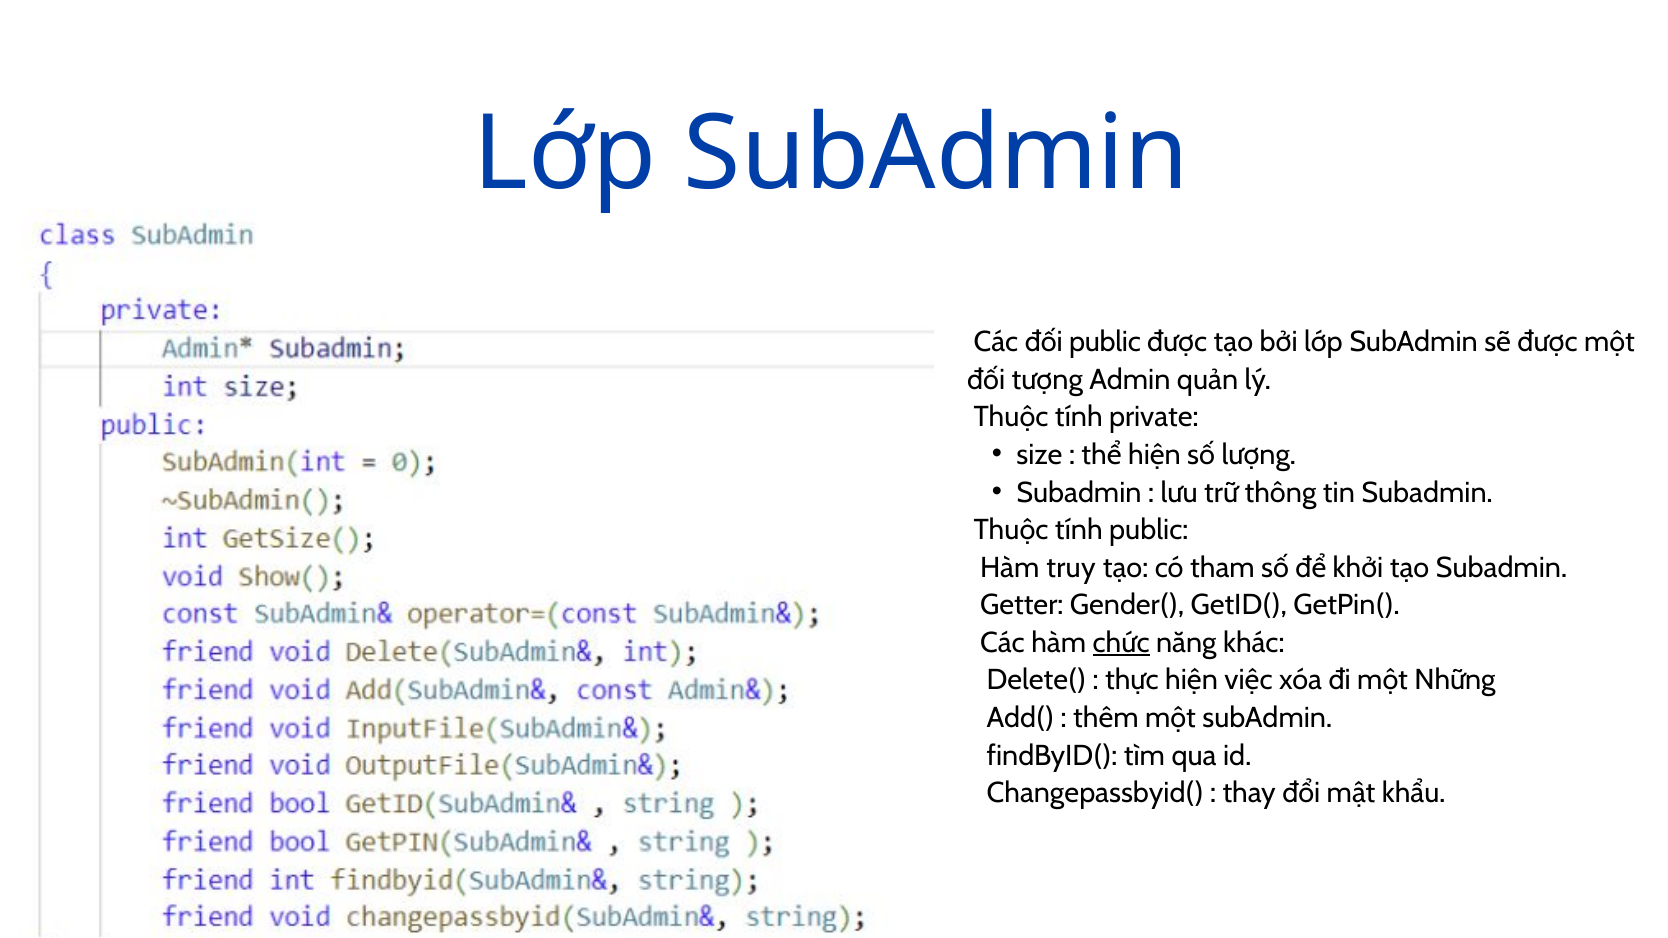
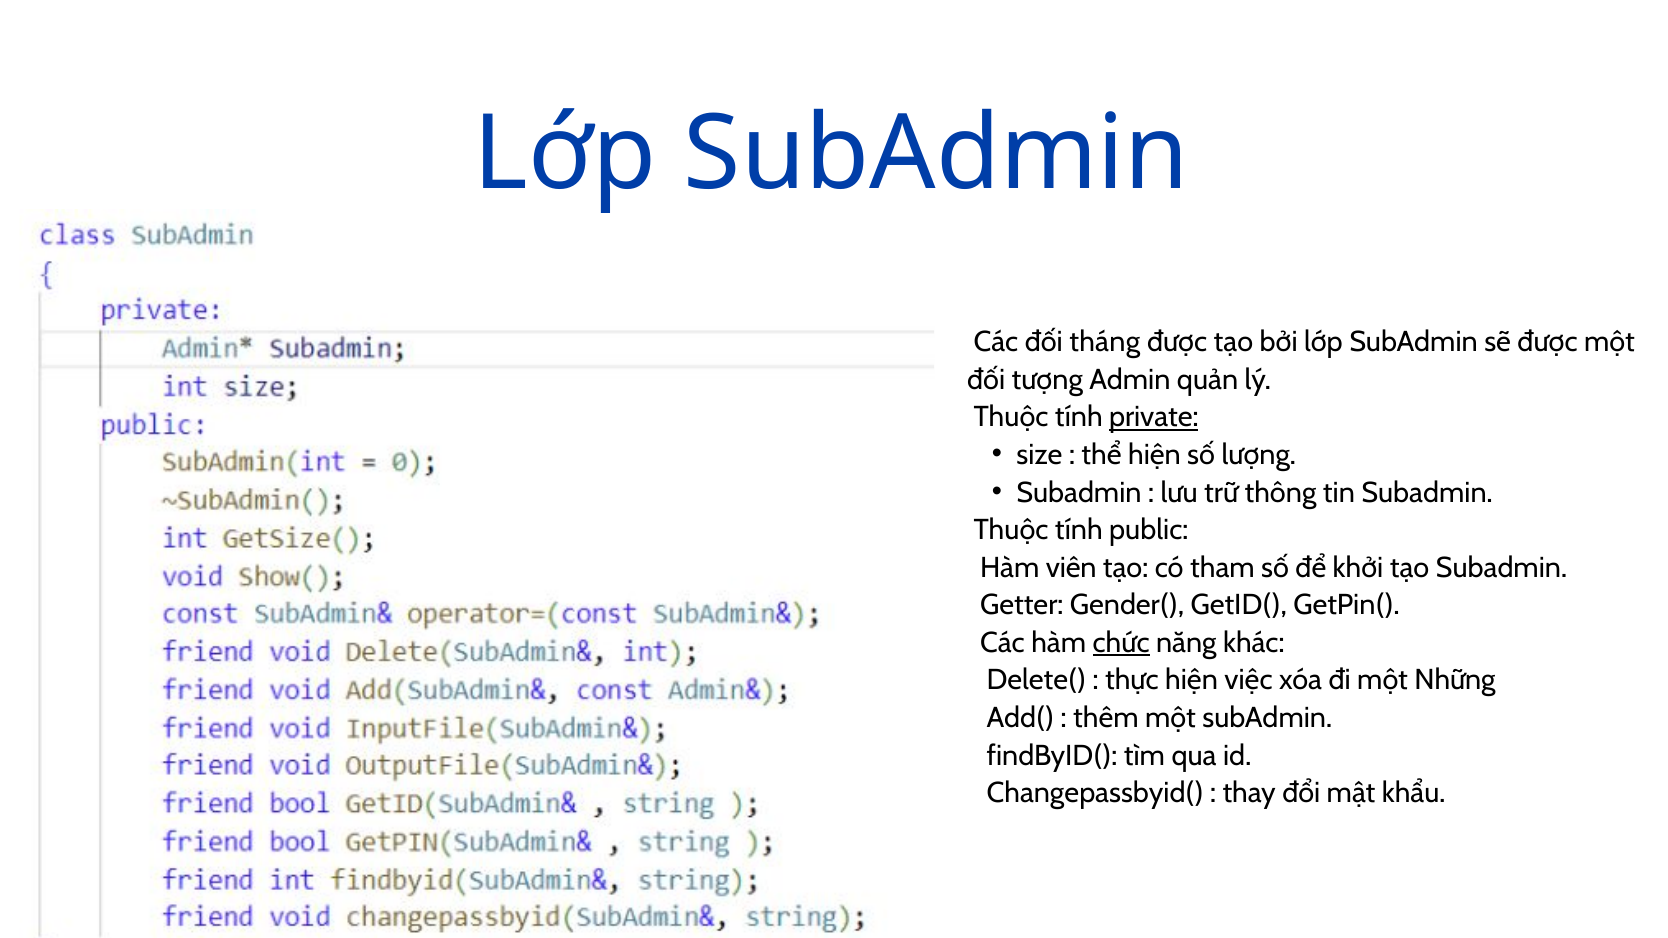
đối public: public -> tháng (1105, 342)
private underline: none -> present (1154, 417)
truy: truy -> viên (1071, 568)
